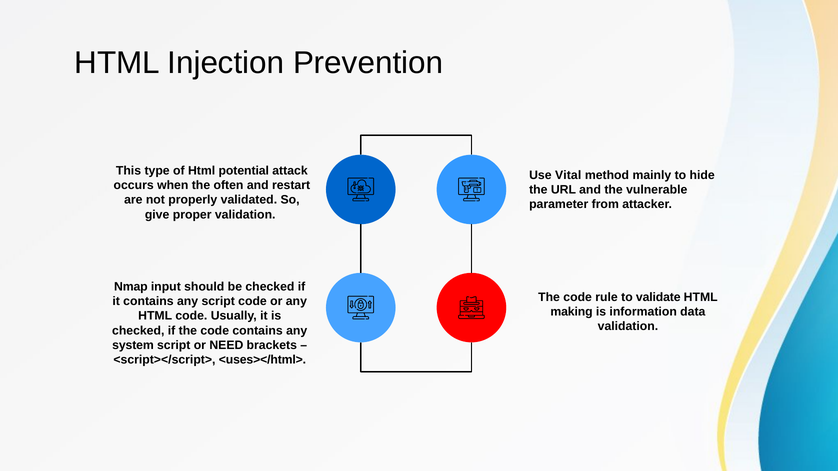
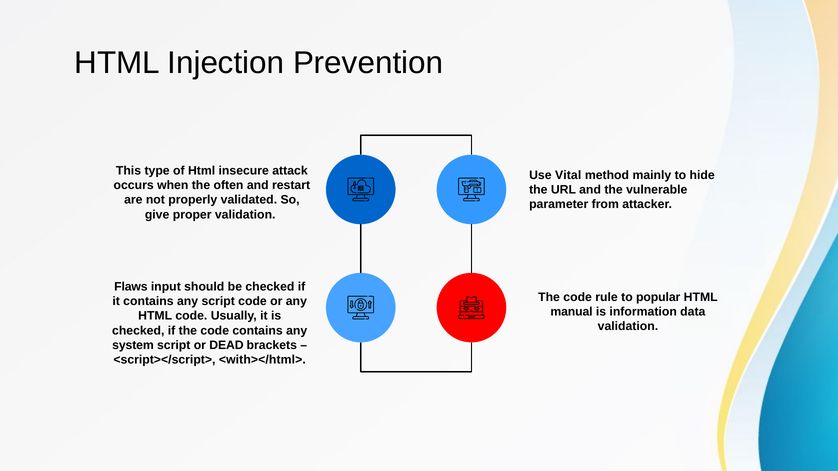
potential: potential -> insecure (244, 171)
Nmap: Nmap -> Flaws (131, 287)
validate: validate -> popular (658, 297)
making: making -> manual (572, 312)
NEED: NEED -> DEAD (226, 345)
<uses></html>: <uses></html> -> <with></html> (262, 360)
